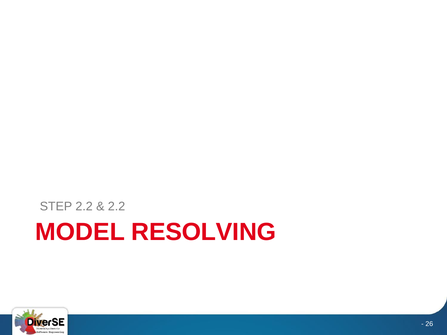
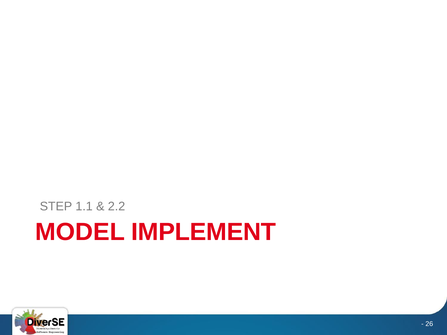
STEP 2.2: 2.2 -> 1.1 (84, 207)
RESOLVING: RESOLVING -> IMPLEMENT (204, 232)
